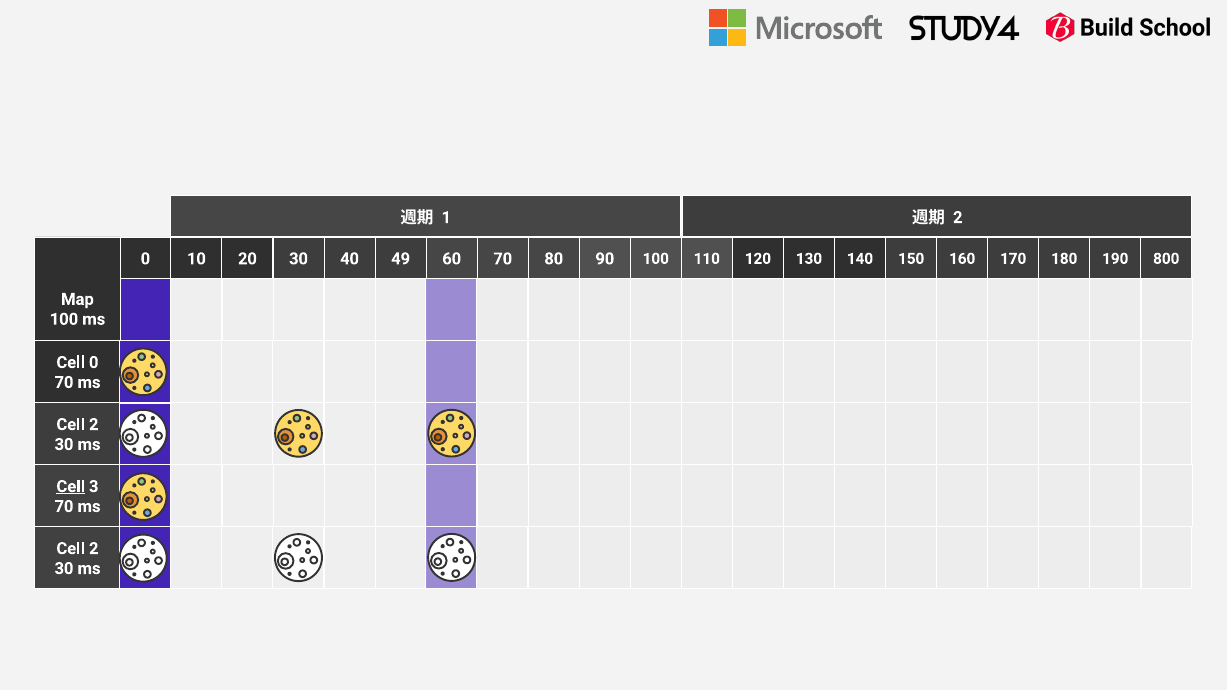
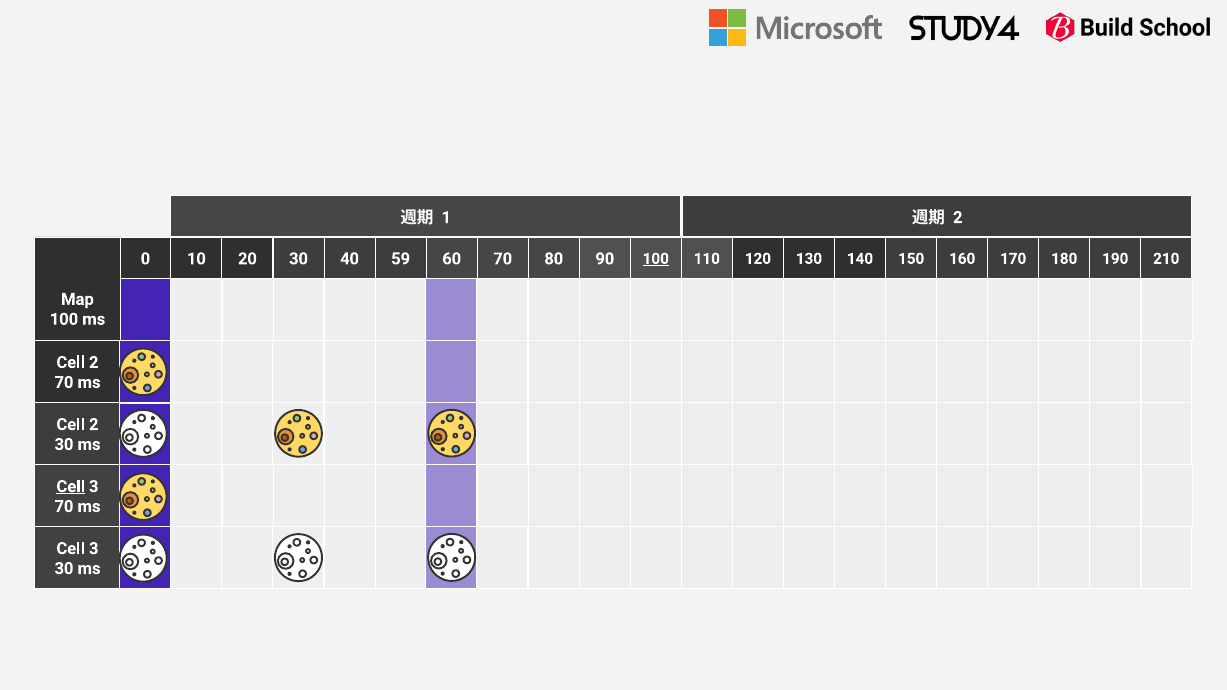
49: 49 -> 59 (401, 259)
100 underline: none -> present (656, 259)
800: 800 -> 210 (1166, 259)
0: 0 -> 2 (94, 363)
2: 2 -> 3 (94, 549)
